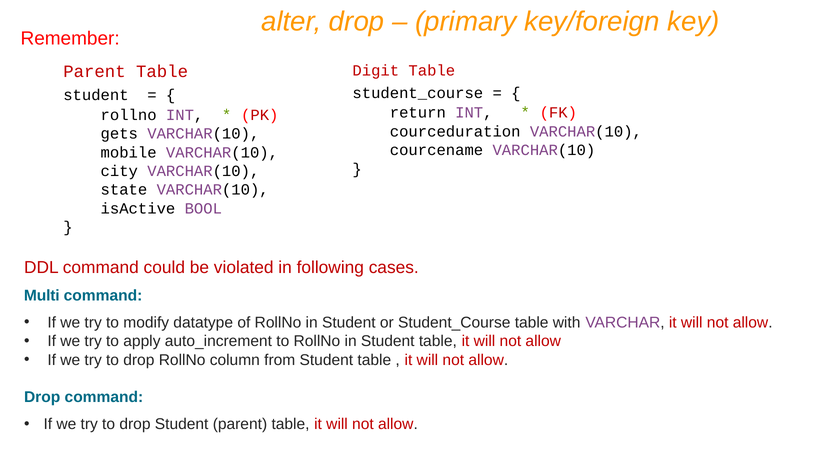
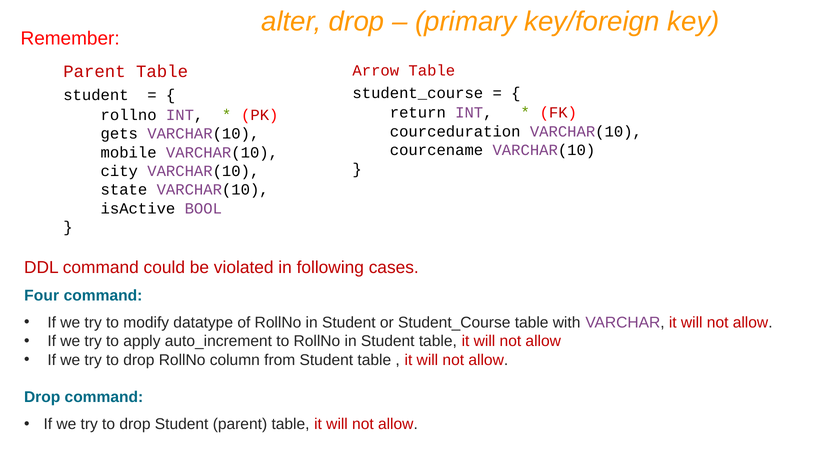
Digit: Digit -> Arrow (376, 70)
Multi: Multi -> Four (42, 296)
